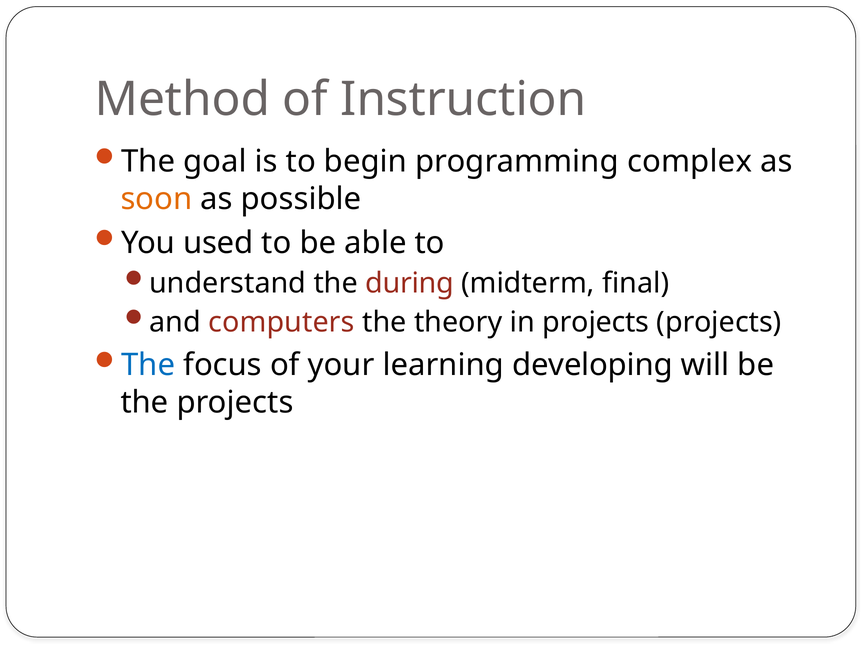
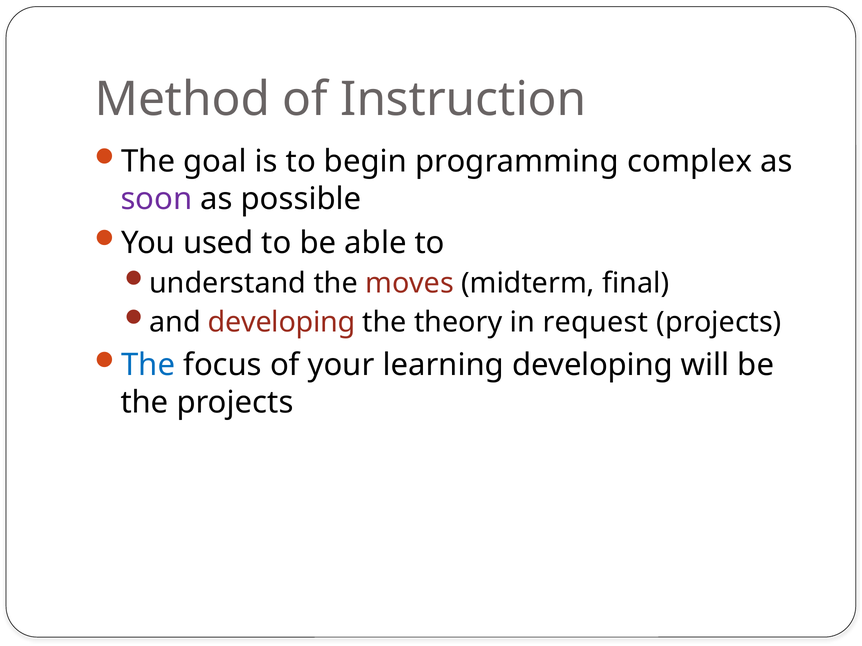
soon colour: orange -> purple (156, 199)
during: during -> moves (410, 283)
and computers: computers -> developing (282, 322)
in projects: projects -> request (596, 322)
